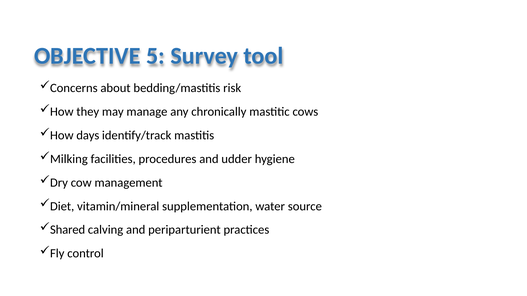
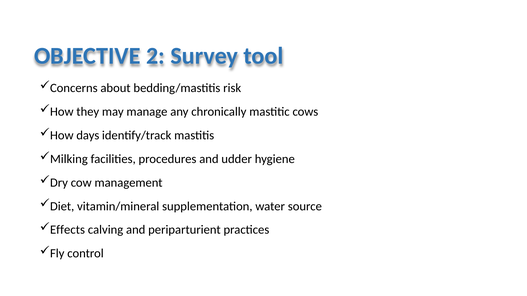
5: 5 -> 2 (155, 56)
Shared: Shared -> Effects (67, 230)
